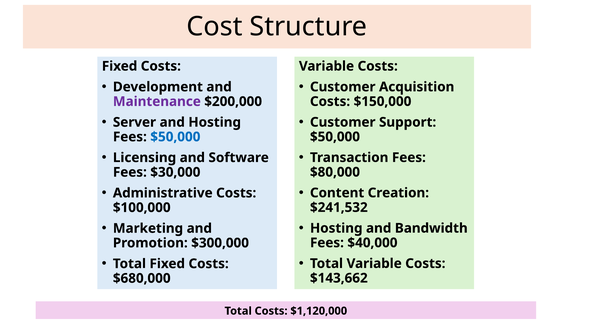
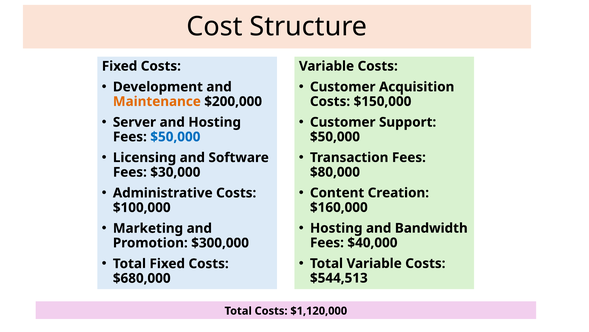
Maintenance colour: purple -> orange (157, 101)
$241,532: $241,532 -> $160,000 (339, 207)
$143,662: $143,662 -> $544,513 (339, 278)
